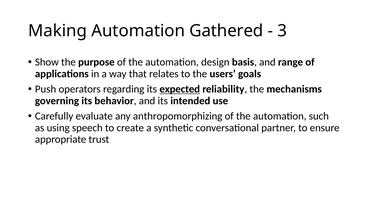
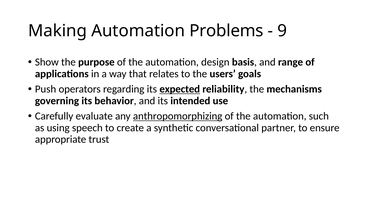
Gathered: Gathered -> Problems (226, 31)
3: 3 -> 9 (282, 31)
anthropomorphizing underline: none -> present (178, 116)
